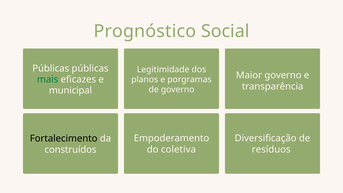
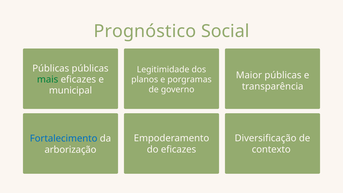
Maior governo: governo -> públicas (283, 75)
Fortalecimento colour: black -> blue (64, 139)
do coletiva: coletiva -> eficazes (179, 149)
resíduos: resíduos -> contexto (271, 149)
construídos: construídos -> arborização (70, 150)
